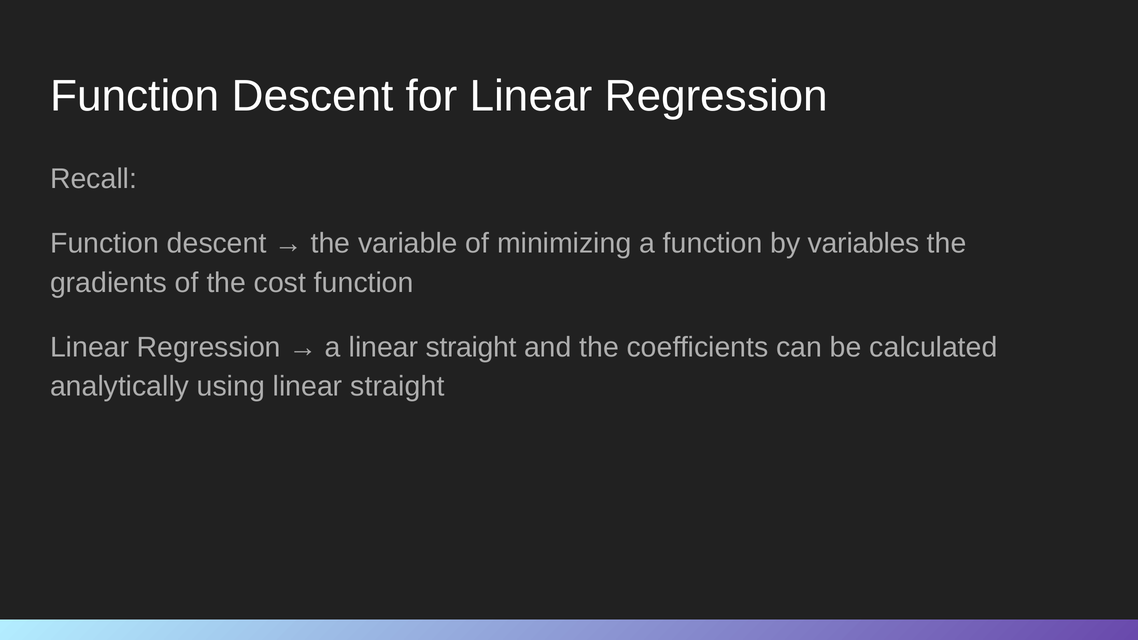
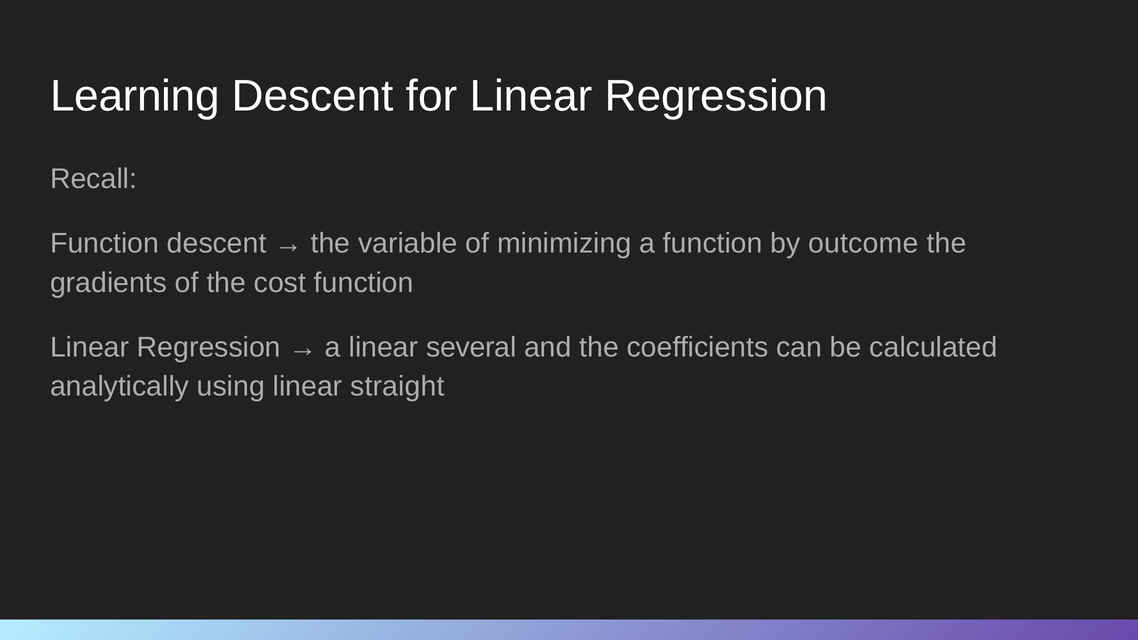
Function: Function -> Learning (135, 96)
variables: variables -> outcome (863, 243)
a linear straight: straight -> several (471, 347)
